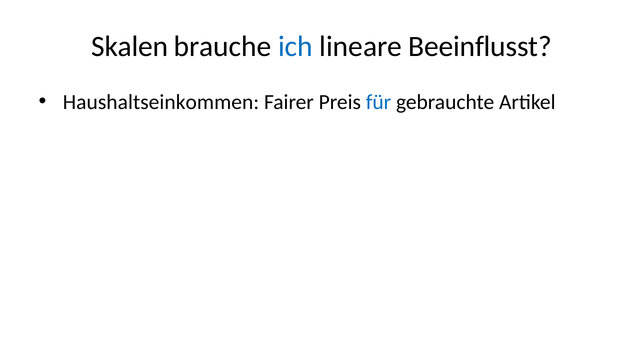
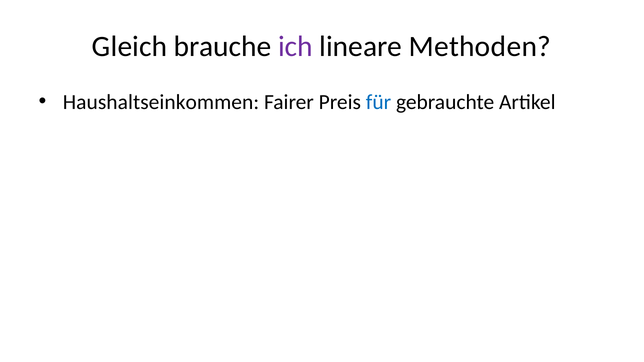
Skalen: Skalen -> Gleich (130, 47)
ich colour: blue -> purple (295, 47)
Beeinflusst: Beeinflusst -> Methoden (480, 47)
